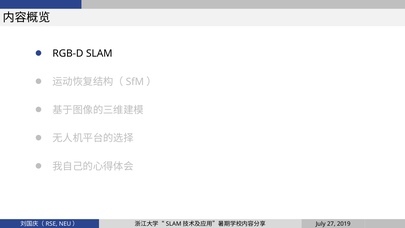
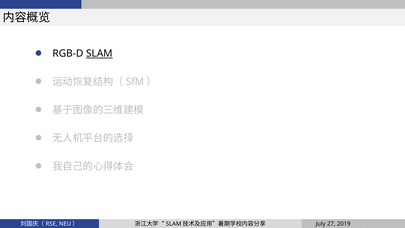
SLAM underline: none -> present (99, 54)
